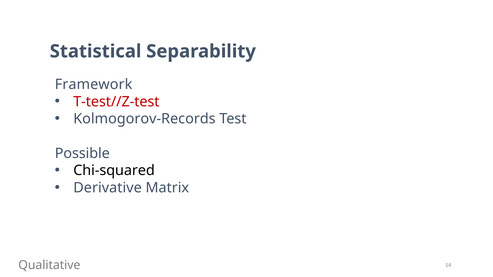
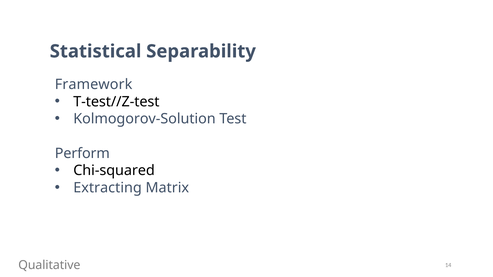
T-test//Z-test colour: red -> black (116, 102)
Kolmogorov-Records: Kolmogorov-Records -> Kolmogorov-Solution (144, 119)
Possible: Possible -> Perform (82, 154)
Derivative: Derivative -> Extracting (108, 188)
